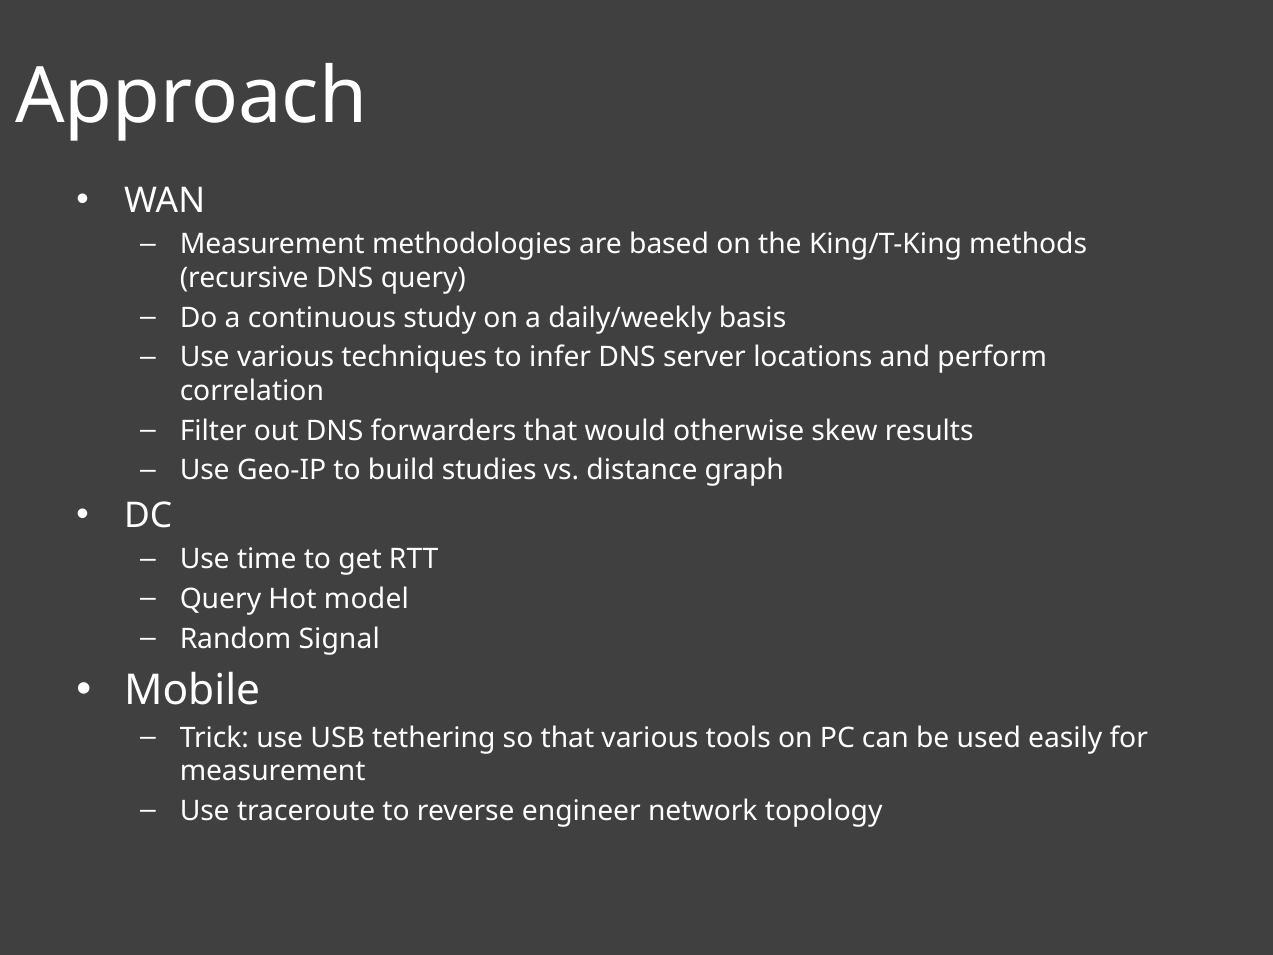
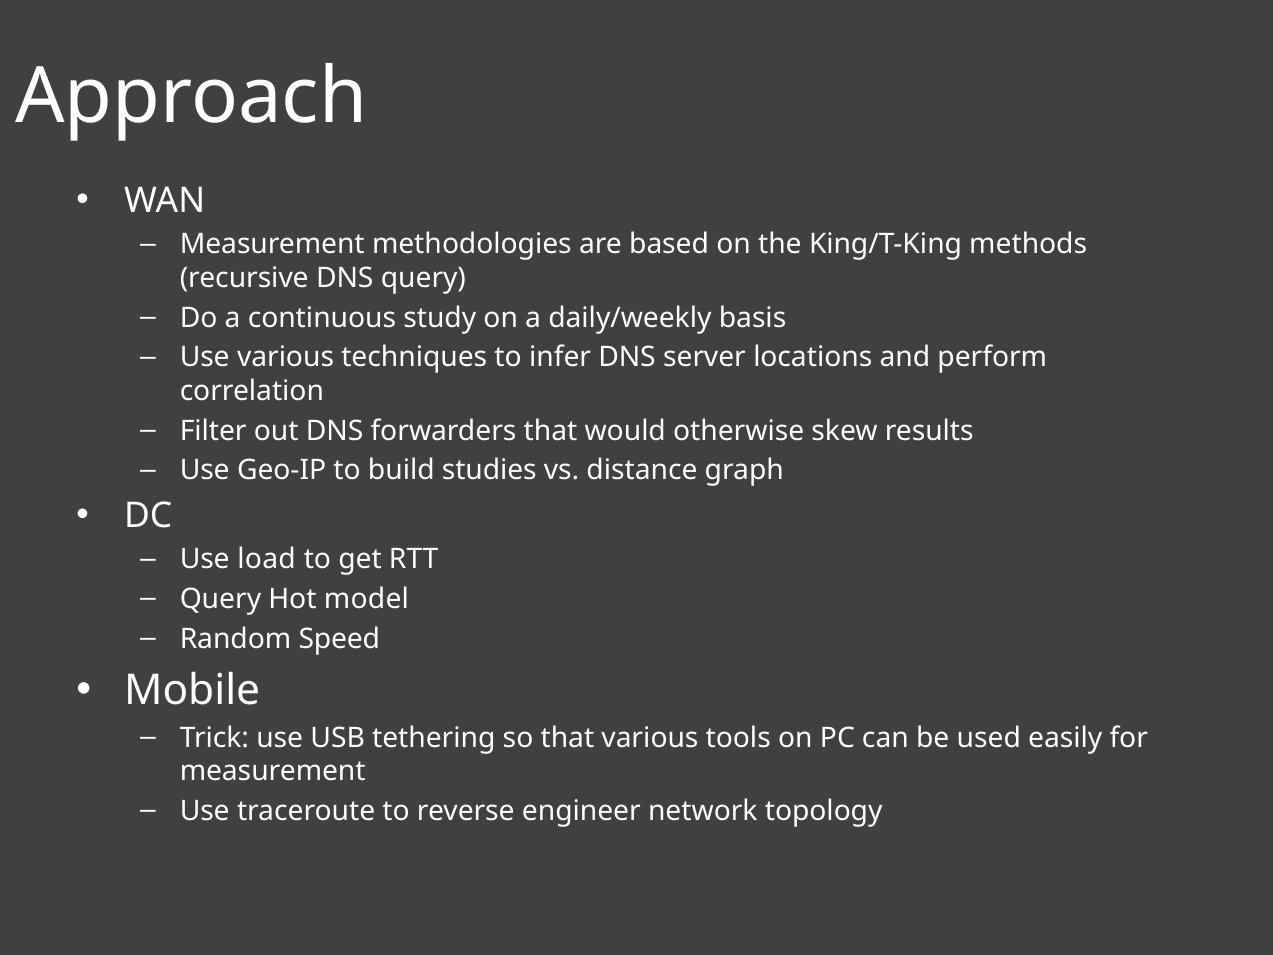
time: time -> load (267, 559)
Signal: Signal -> Speed (339, 639)
